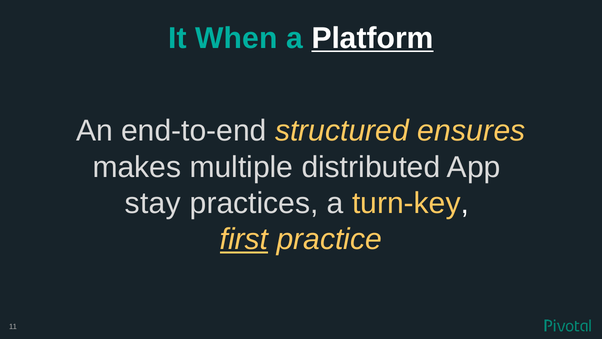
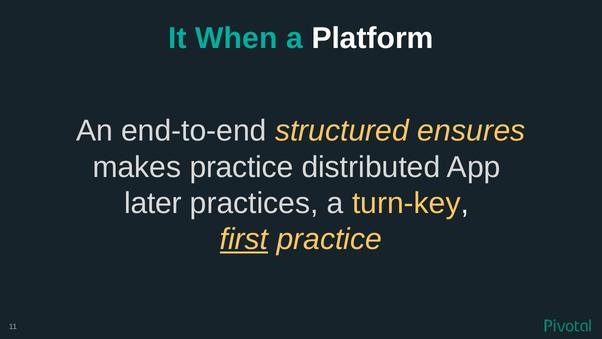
Platform underline: present -> none (373, 38)
makes multiple: multiple -> practice (241, 167)
stay: stay -> later (153, 203)
